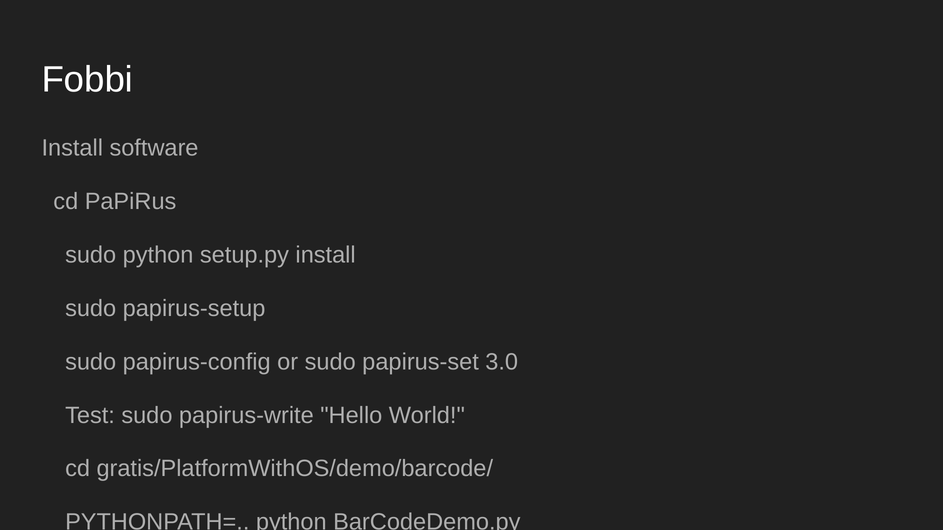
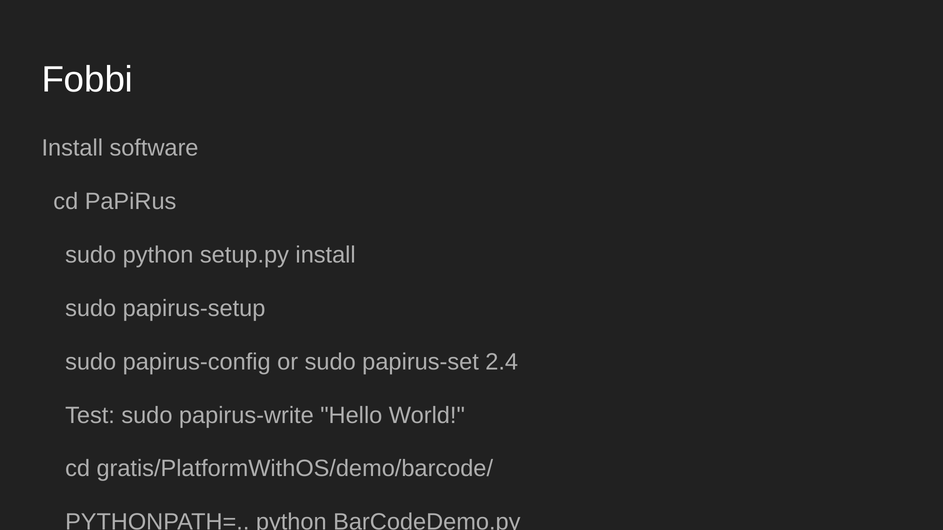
3.0: 3.0 -> 2.4 (502, 362)
